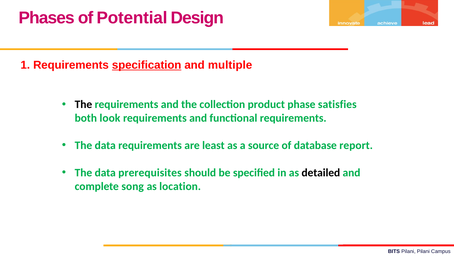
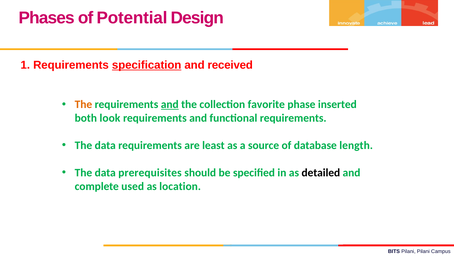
multiple: multiple -> received (230, 65)
The colour: black -> orange (83, 104)
and underline: none -> present (170, 104)
product: product -> favorite (266, 104)
satisfies: satisfies -> inserted (337, 104)
report: report -> length (356, 145)
song: song -> used (133, 186)
